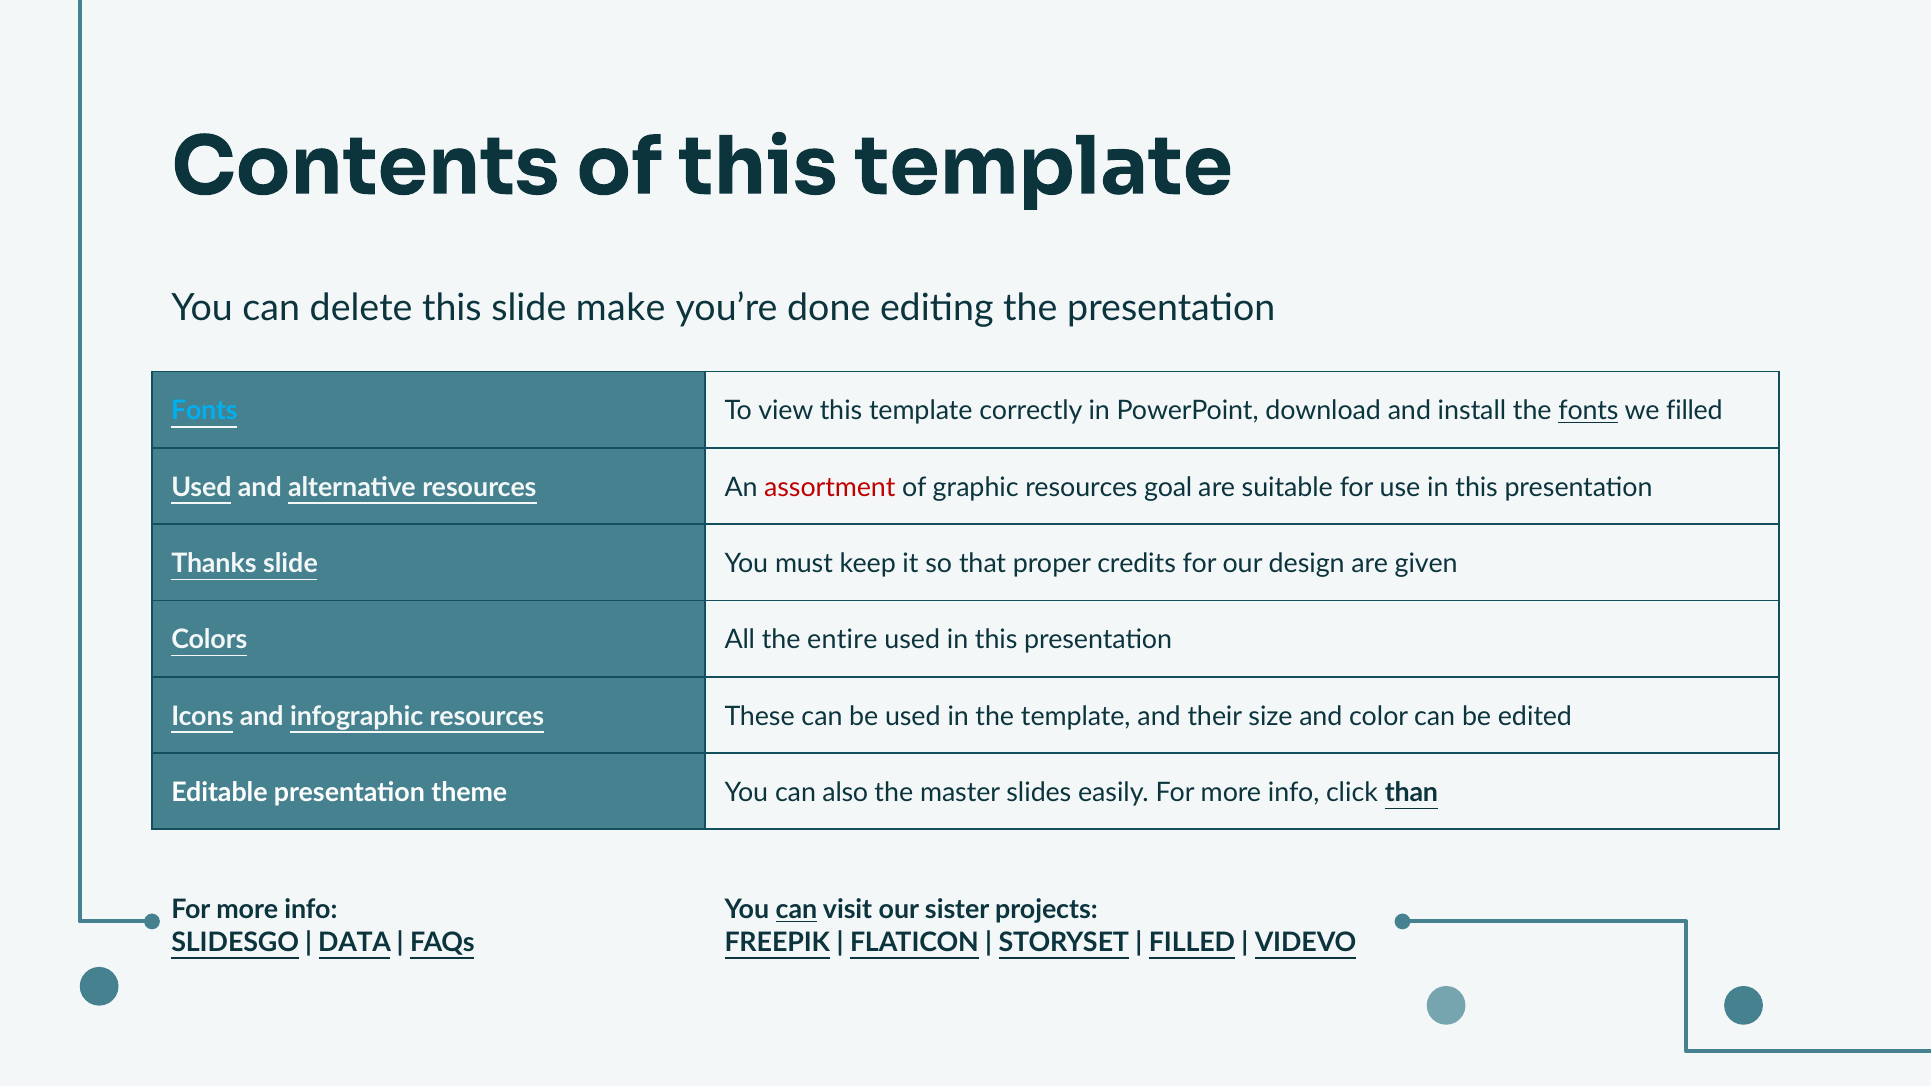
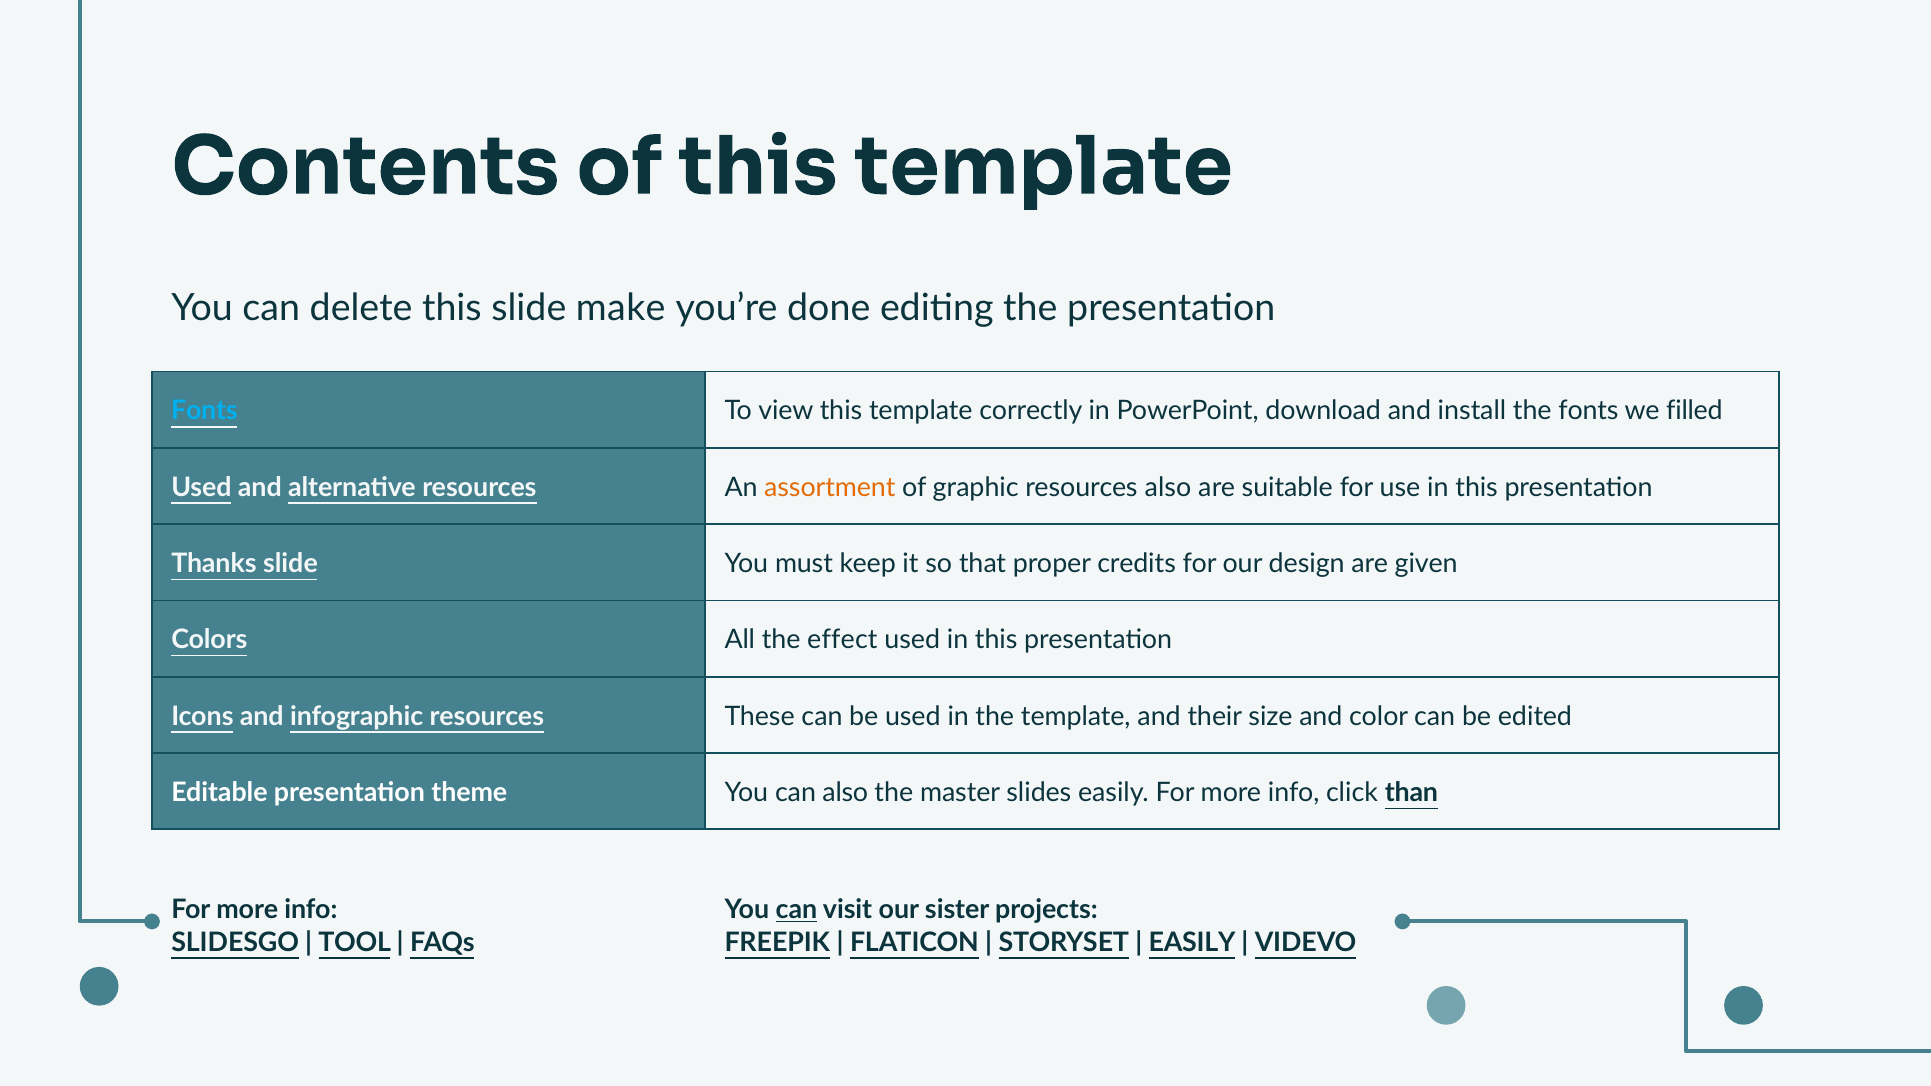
fonts underline: present -> none (1588, 411)
assortment colour: red -> orange (830, 487)
resources goal: goal -> also (1168, 487)
entire: entire -> effect (842, 640)
DATA: DATA -> TOOL (355, 942)
FILLED: FILLED -> EASILY (1192, 942)
